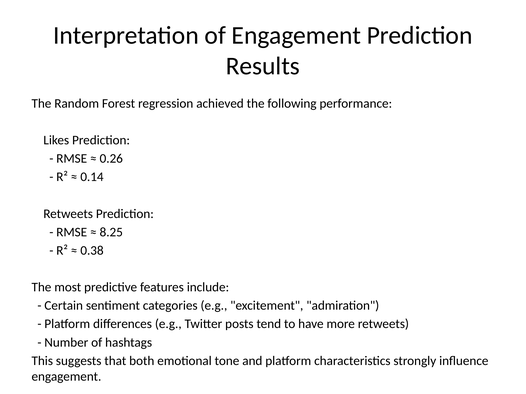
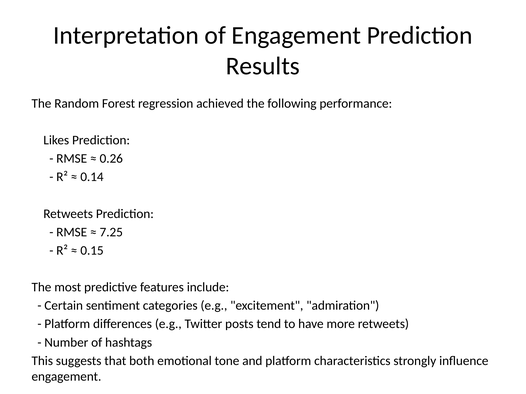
8.25: 8.25 -> 7.25 (111, 232)
0.38: 0.38 -> 0.15 (92, 251)
